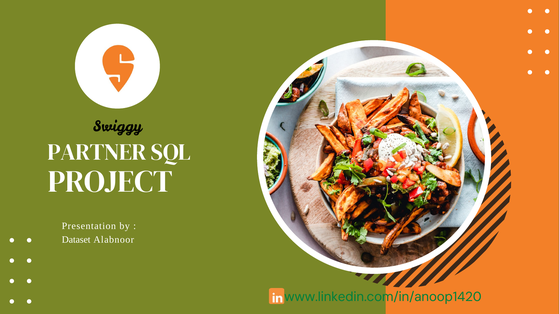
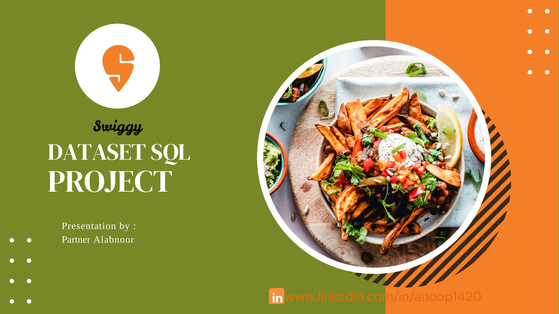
PARTNER: PARTNER -> DATASET (97, 152)
Dataset: Dataset -> Partner (76, 240)
www.linkedin.com/in/anoop1420 colour: green -> orange (383, 297)
